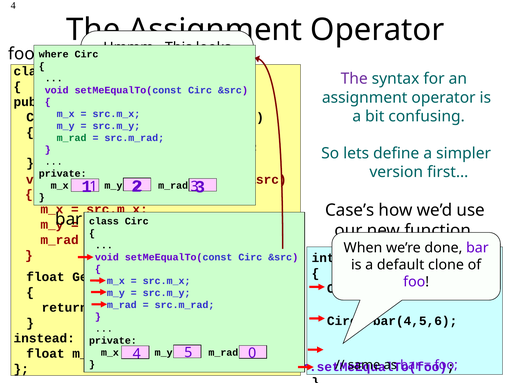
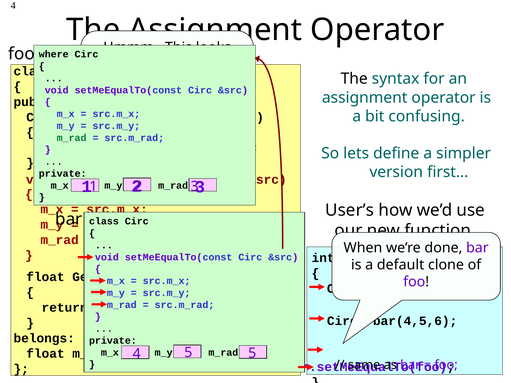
The colour: purple -> black (354, 79)
Case’s: Case’s -> User’s (350, 210)
instead: instead -> belongs (44, 339)
0: 0 -> 5 (252, 353)
